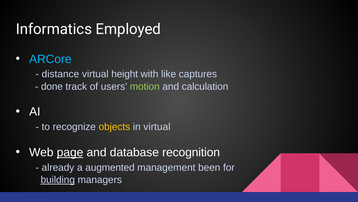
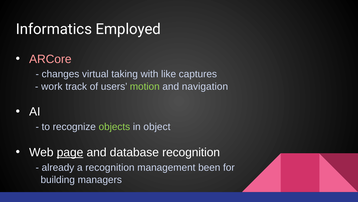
ARCore colour: light blue -> pink (50, 59)
distance: distance -> changes (60, 74)
height: height -> taking (125, 74)
done: done -> work (52, 86)
calculation: calculation -> navigation (205, 86)
objects colour: yellow -> light green (114, 126)
in virtual: virtual -> object (157, 126)
a augmented: augmented -> recognition (110, 167)
building underline: present -> none (58, 179)
